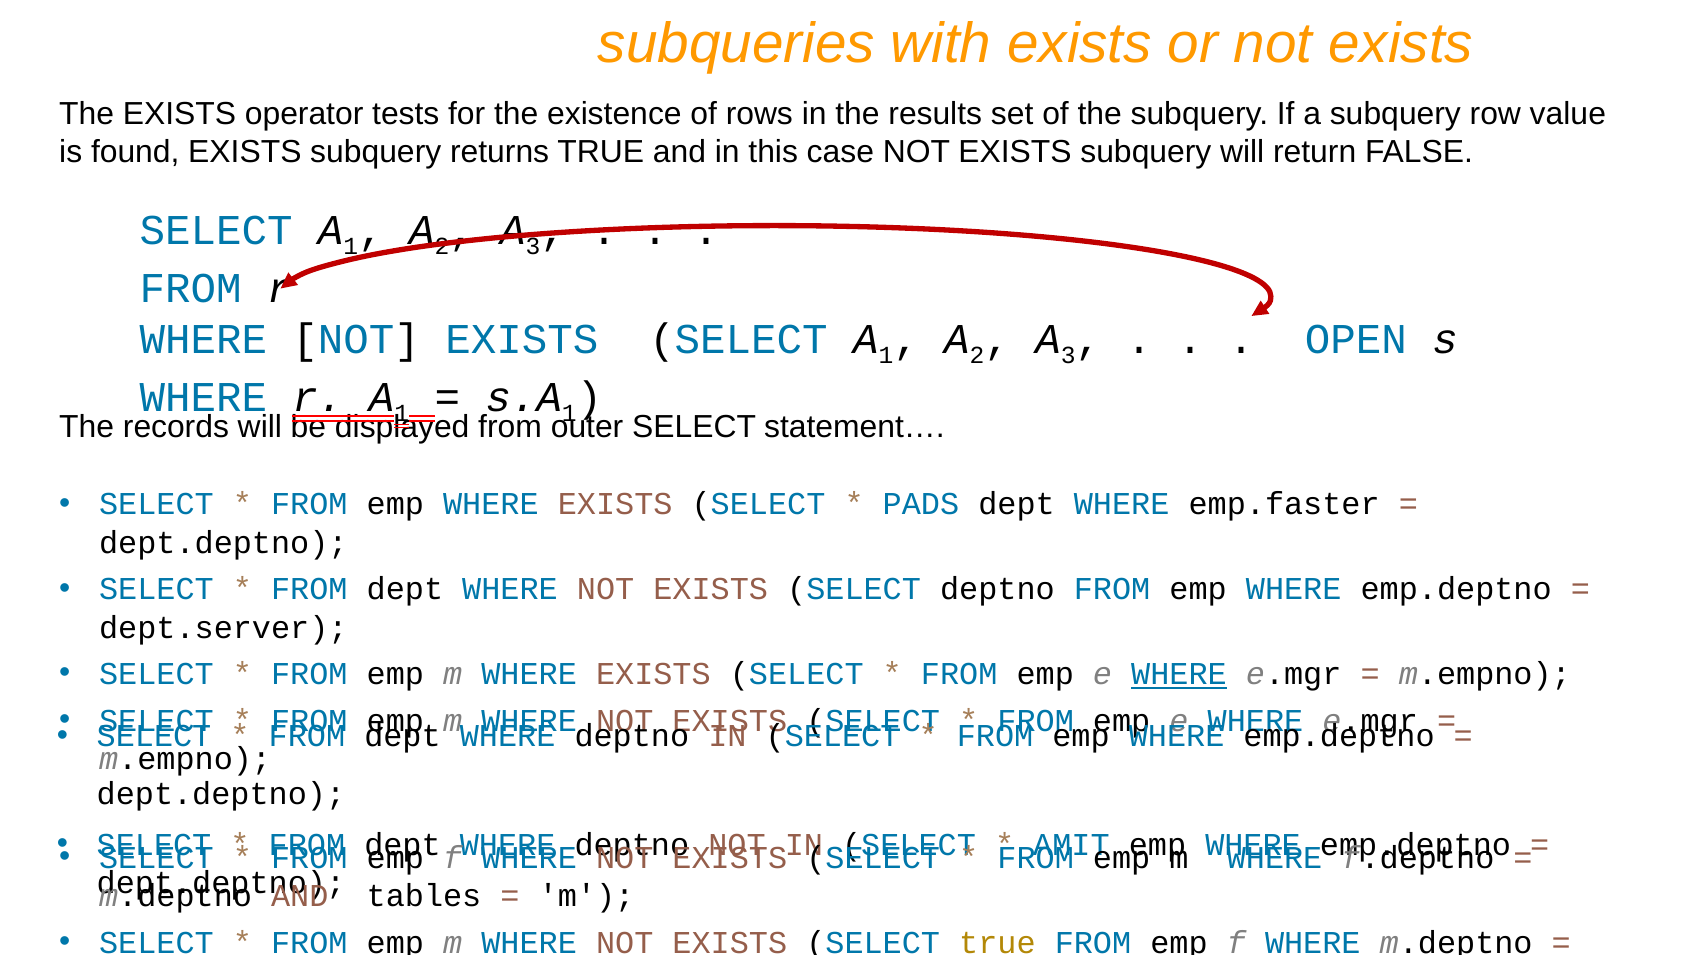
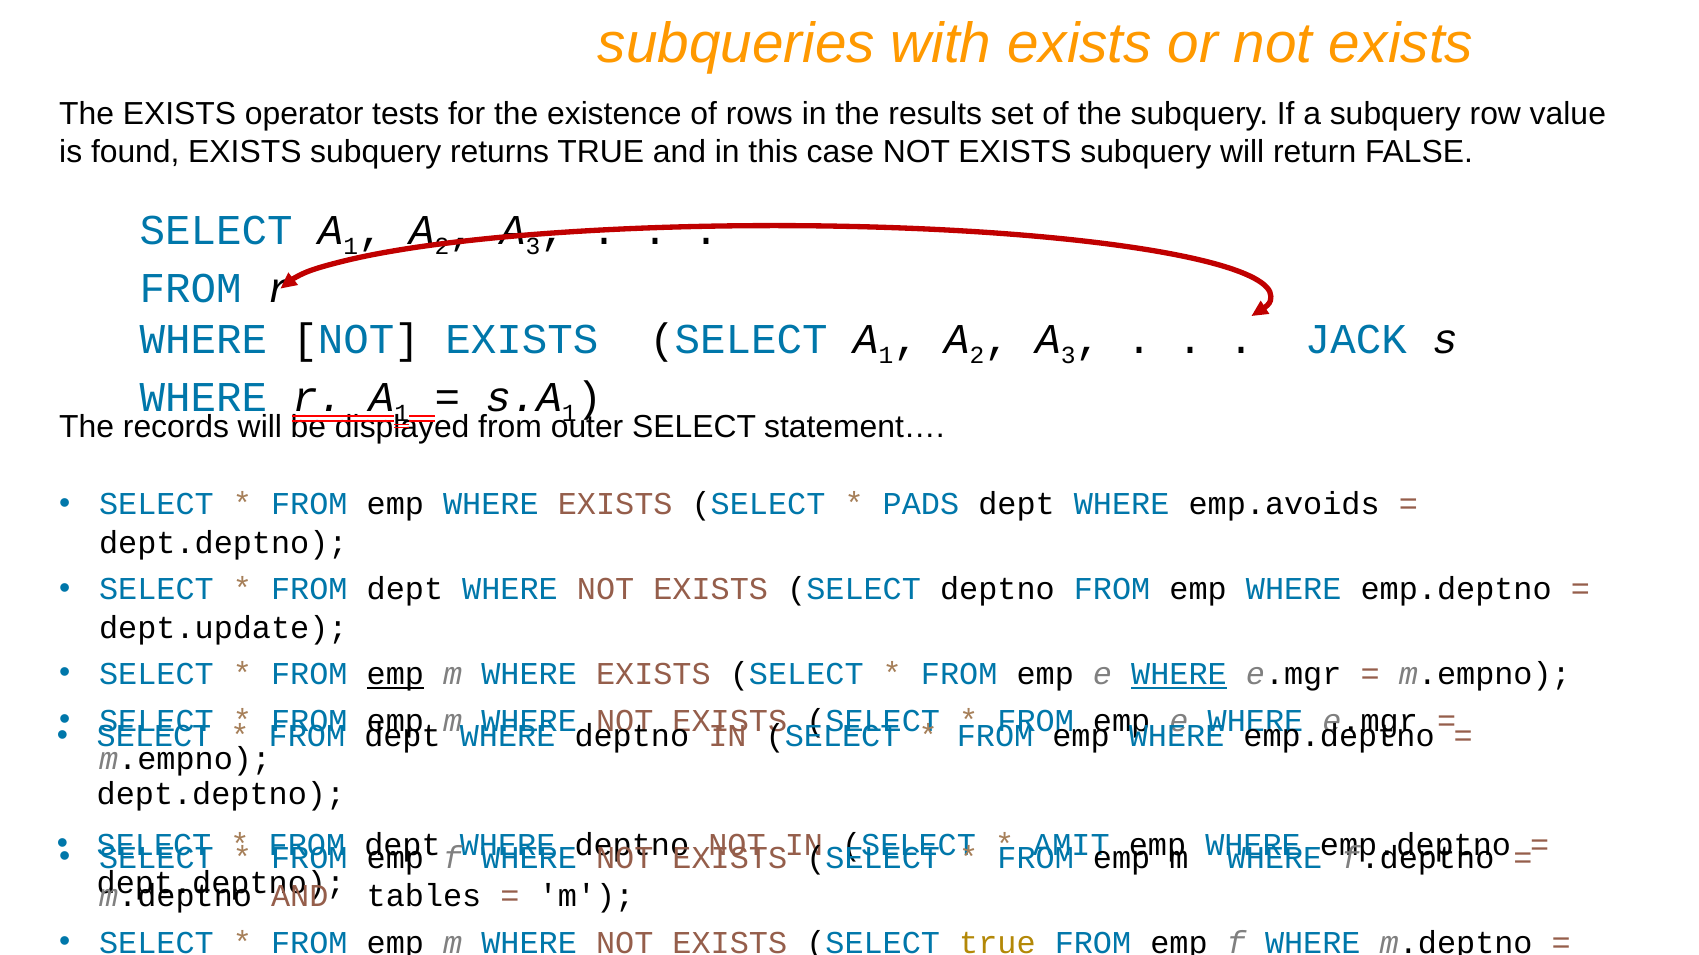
OPEN: OPEN -> JACK (1356, 339)
emp.faster: emp.faster -> emp.avoids (1284, 505)
dept.server: dept.server -> dept.update (223, 628)
emp underline: none -> present (395, 675)
